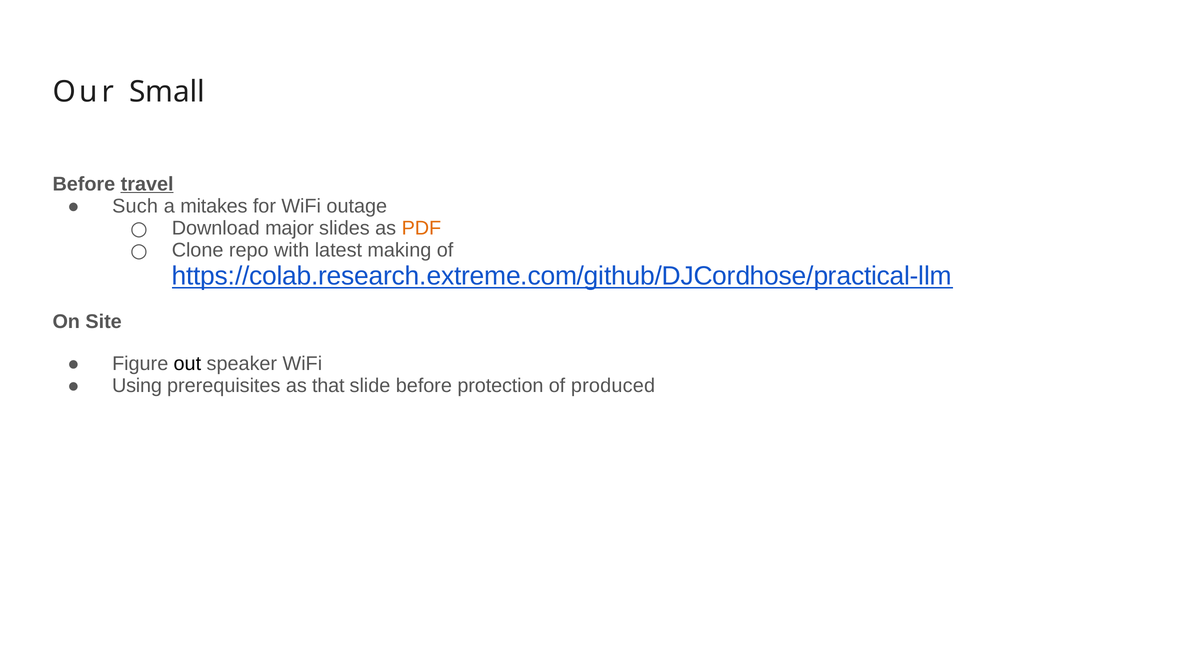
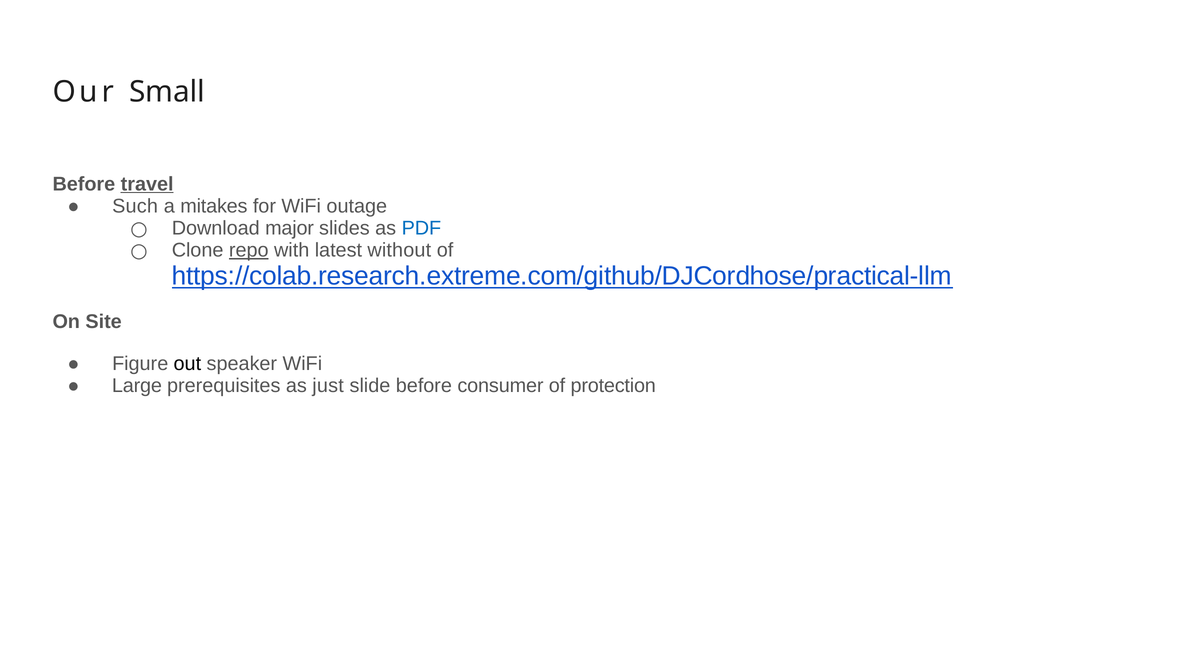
PDF colour: orange -> blue (421, 228)
repo underline: none -> present (249, 250)
making: making -> without (399, 250)
Using: Using -> Large (137, 386)
that: that -> just (328, 386)
protection: protection -> consumer (500, 386)
produced: produced -> protection (613, 386)
